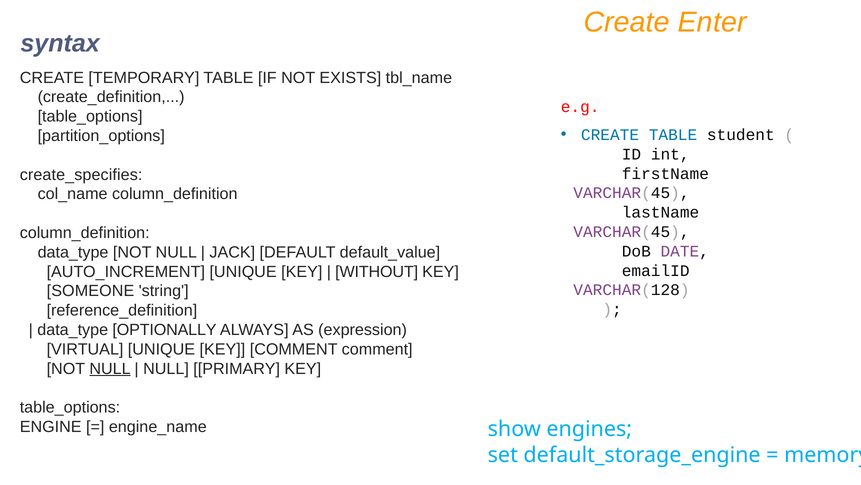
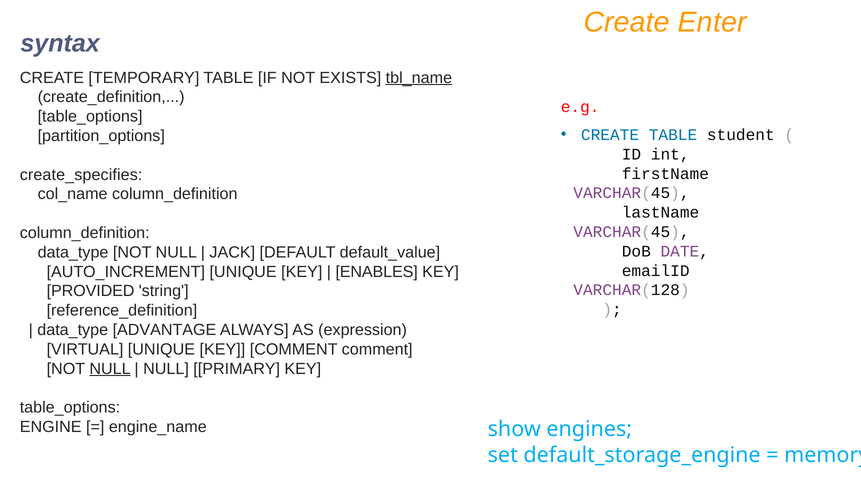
tbl_name underline: none -> present (419, 78)
WITHOUT: WITHOUT -> ENABLES (377, 271)
SOMEONE: SOMEONE -> PROVIDED (91, 291)
OPTIONALLY: OPTIONALLY -> ADVANTAGE (164, 329)
